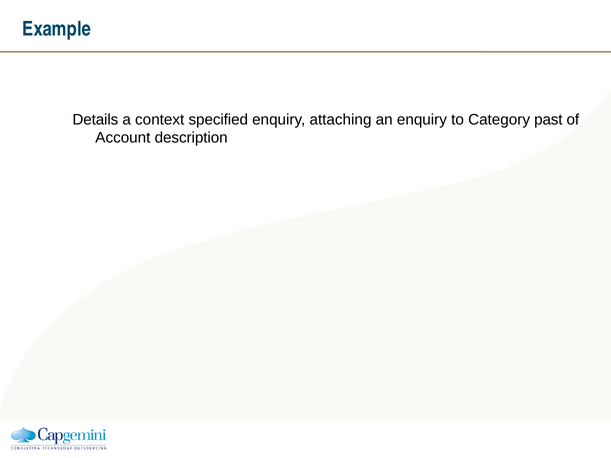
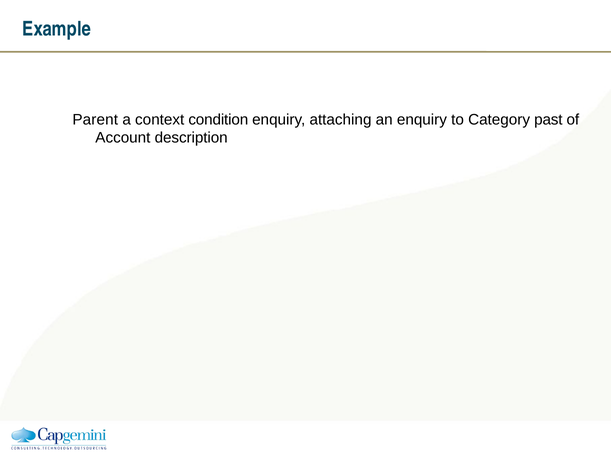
Details: Details -> Parent (95, 120)
specified: specified -> condition (218, 120)
